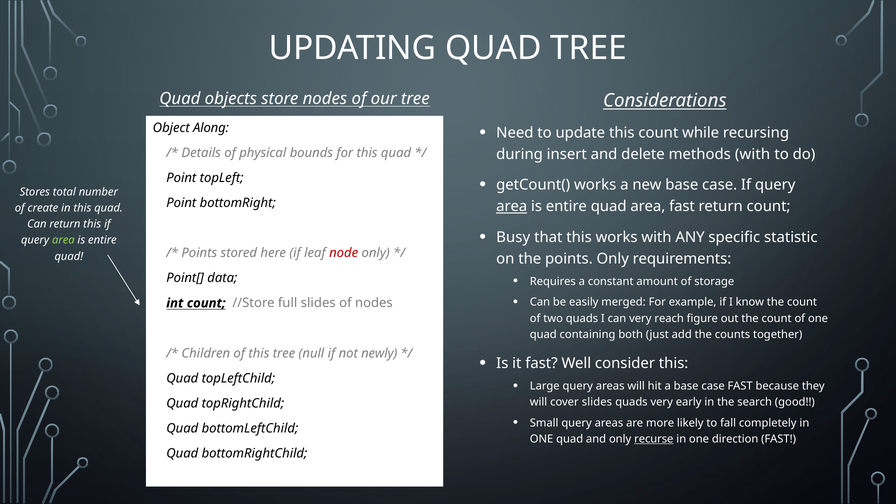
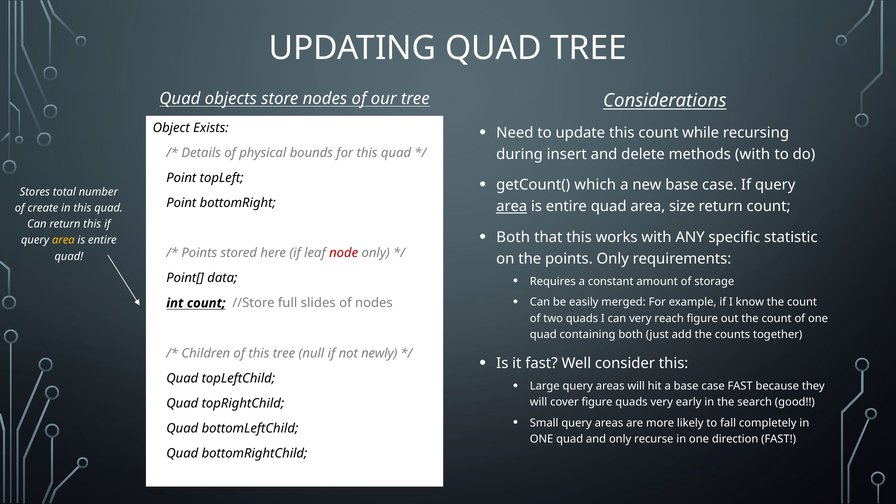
Along: Along -> Exists (211, 128)
getCount( works: works -> which (595, 185)
area fast: fast -> size (682, 206)
Busy: Busy -> Both (513, 237)
area colour: light green -> yellow (63, 240)
cover slides: slides -> figure (597, 402)
recurse underline: present -> none (654, 439)
